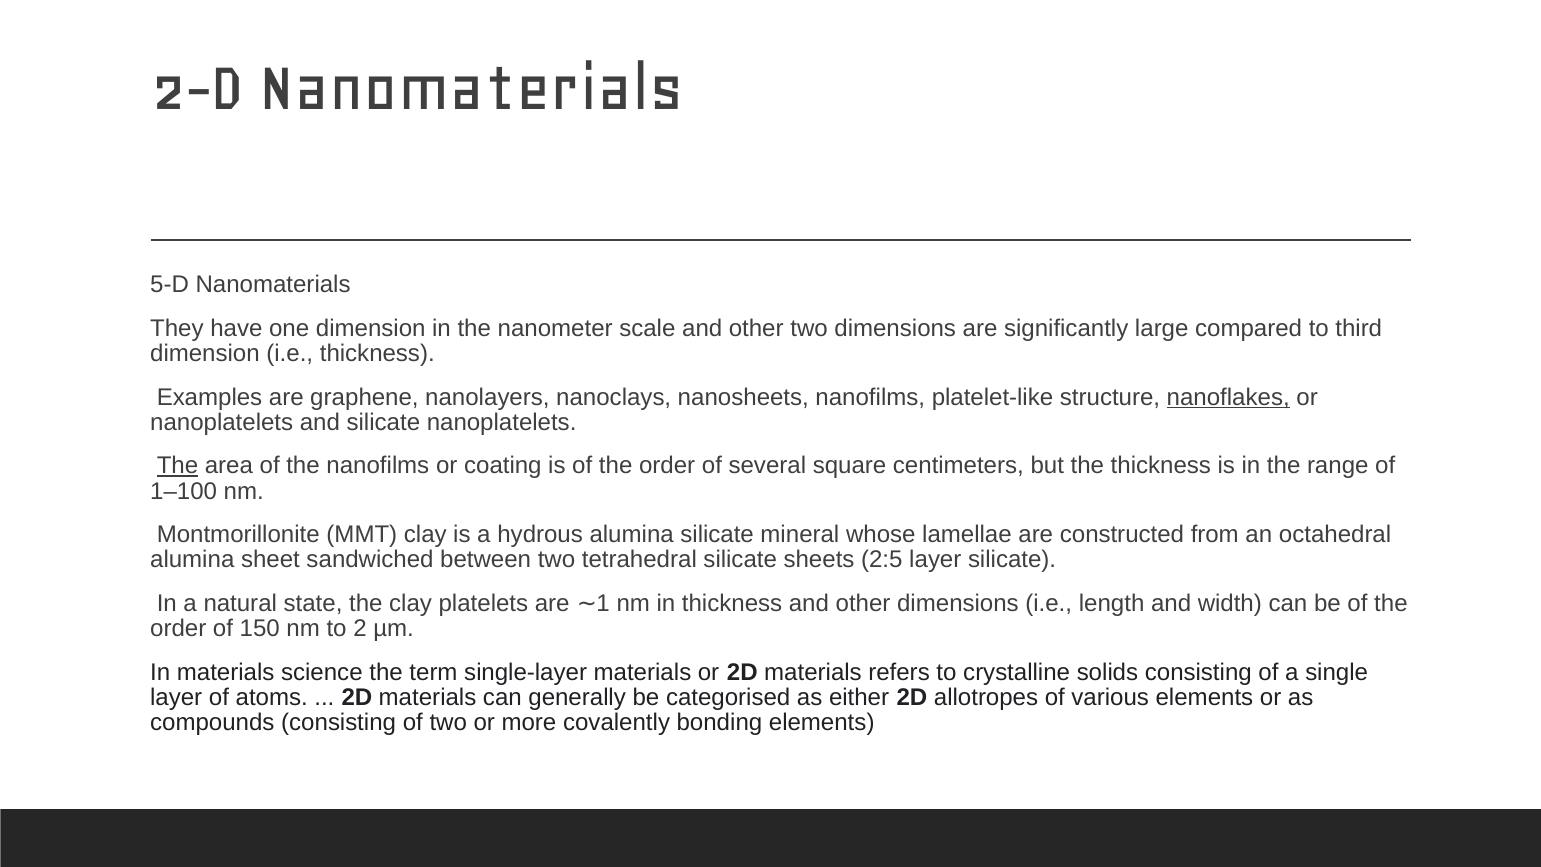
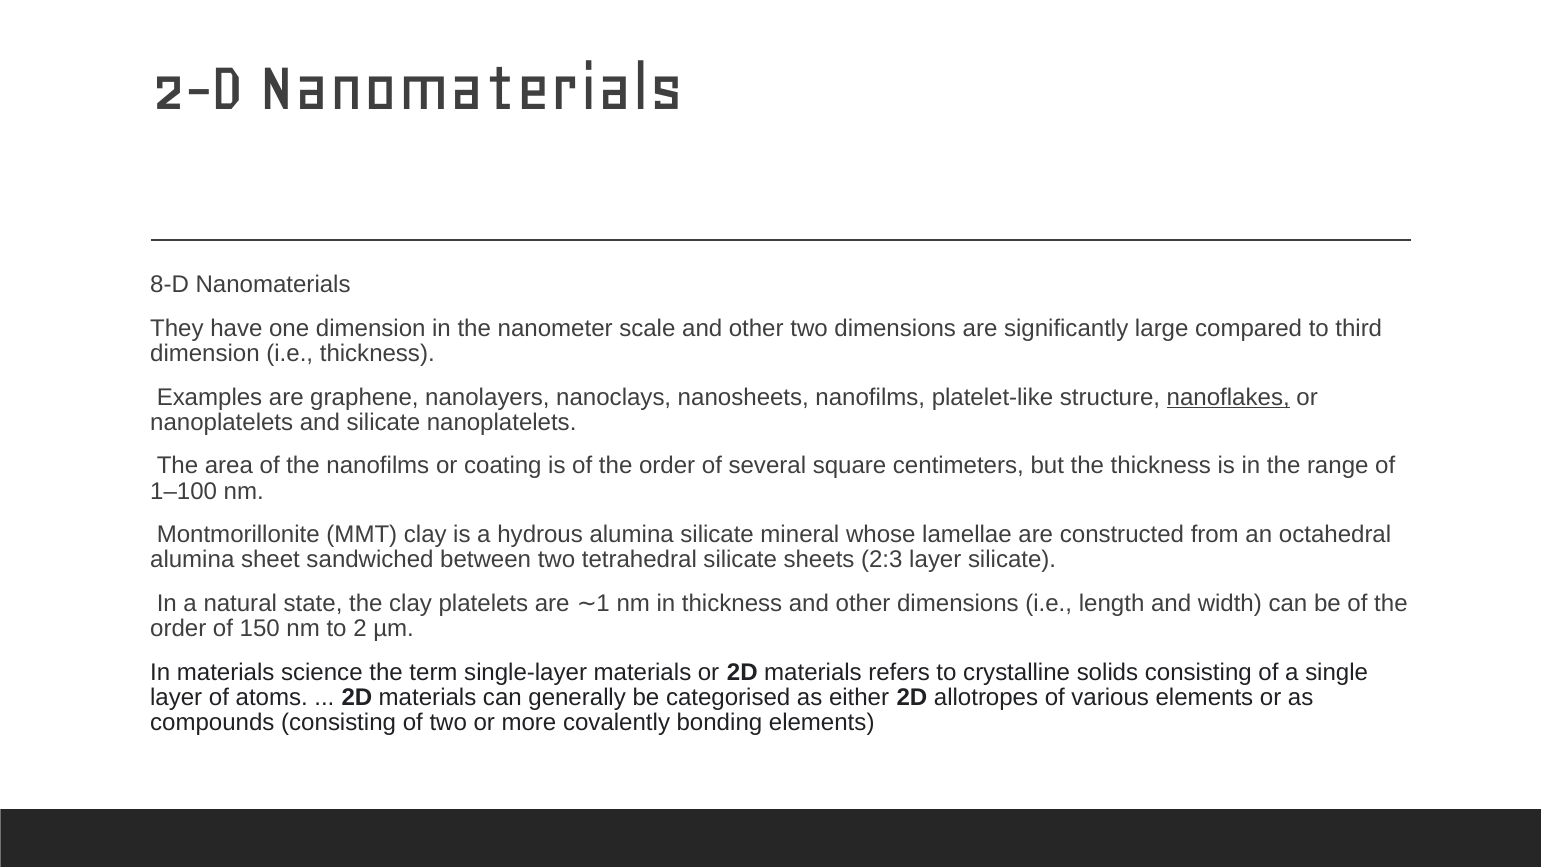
5-D: 5-D -> 8-D (170, 285)
The underline: present -> none (177, 466)
2:5: 2:5 -> 2:3 (882, 560)
